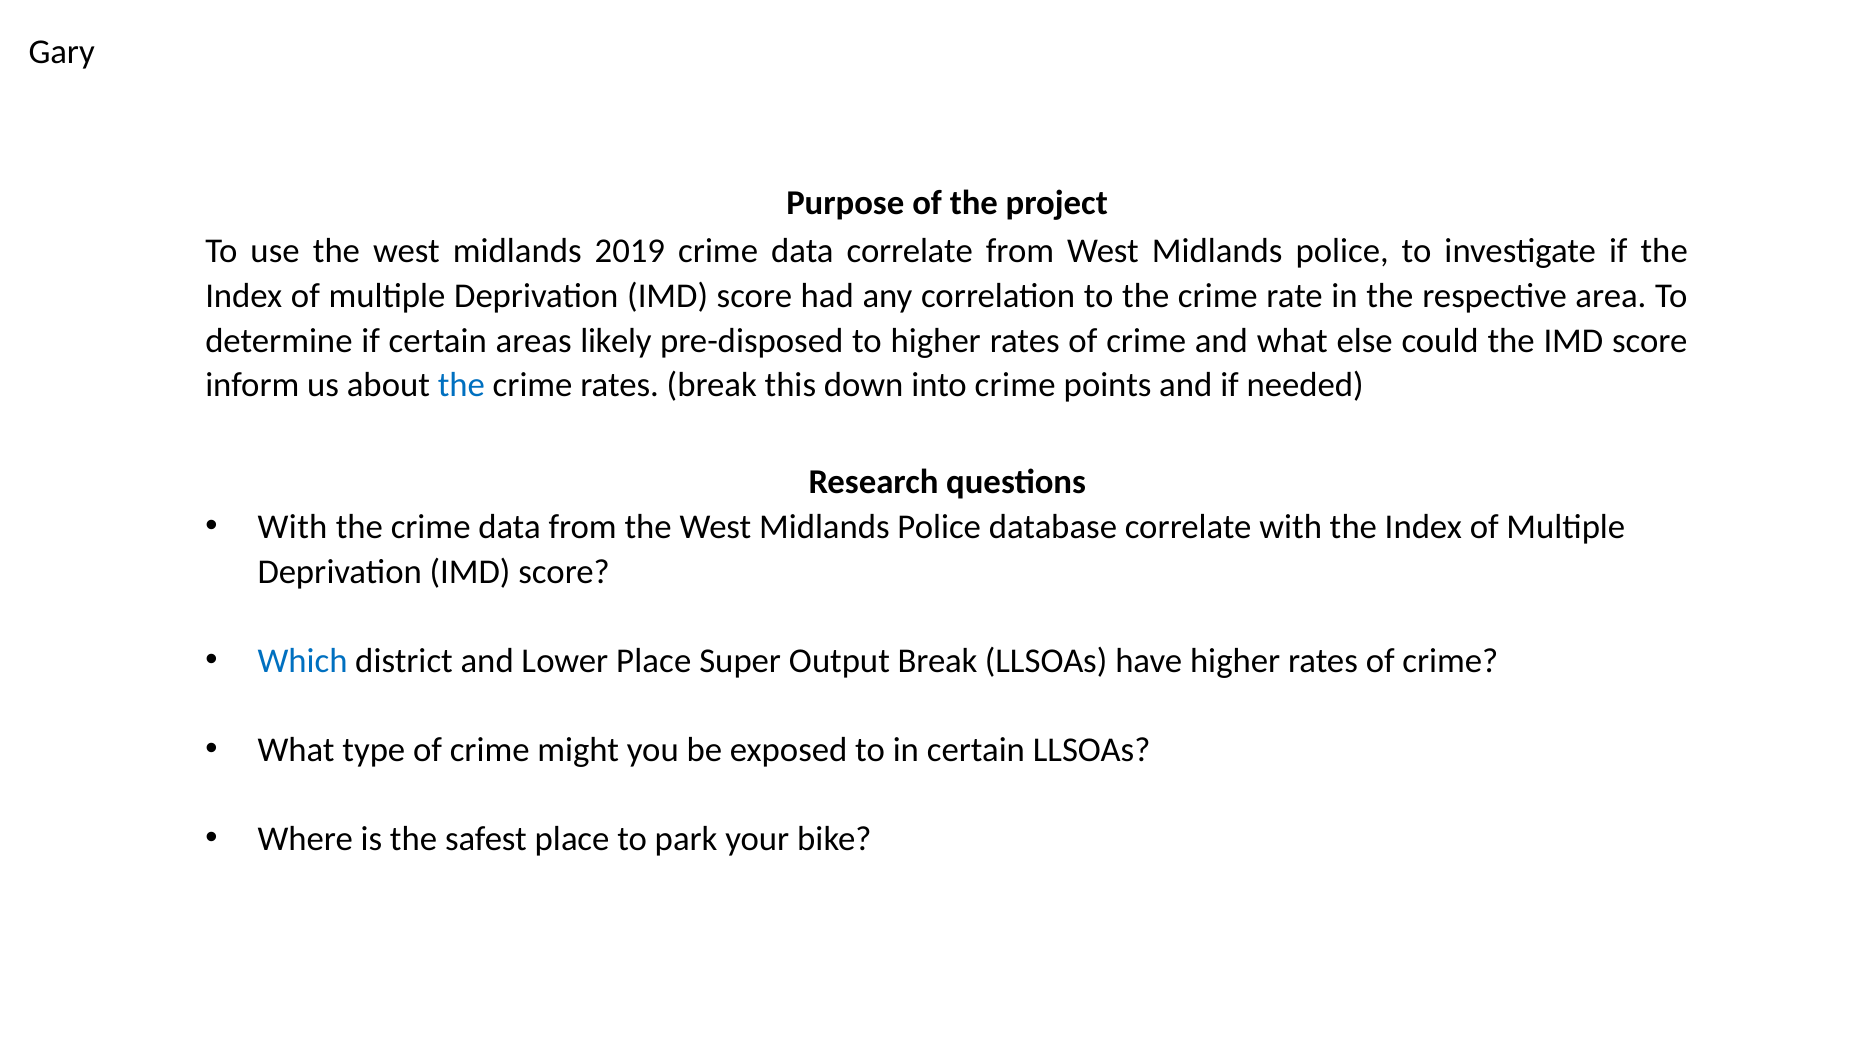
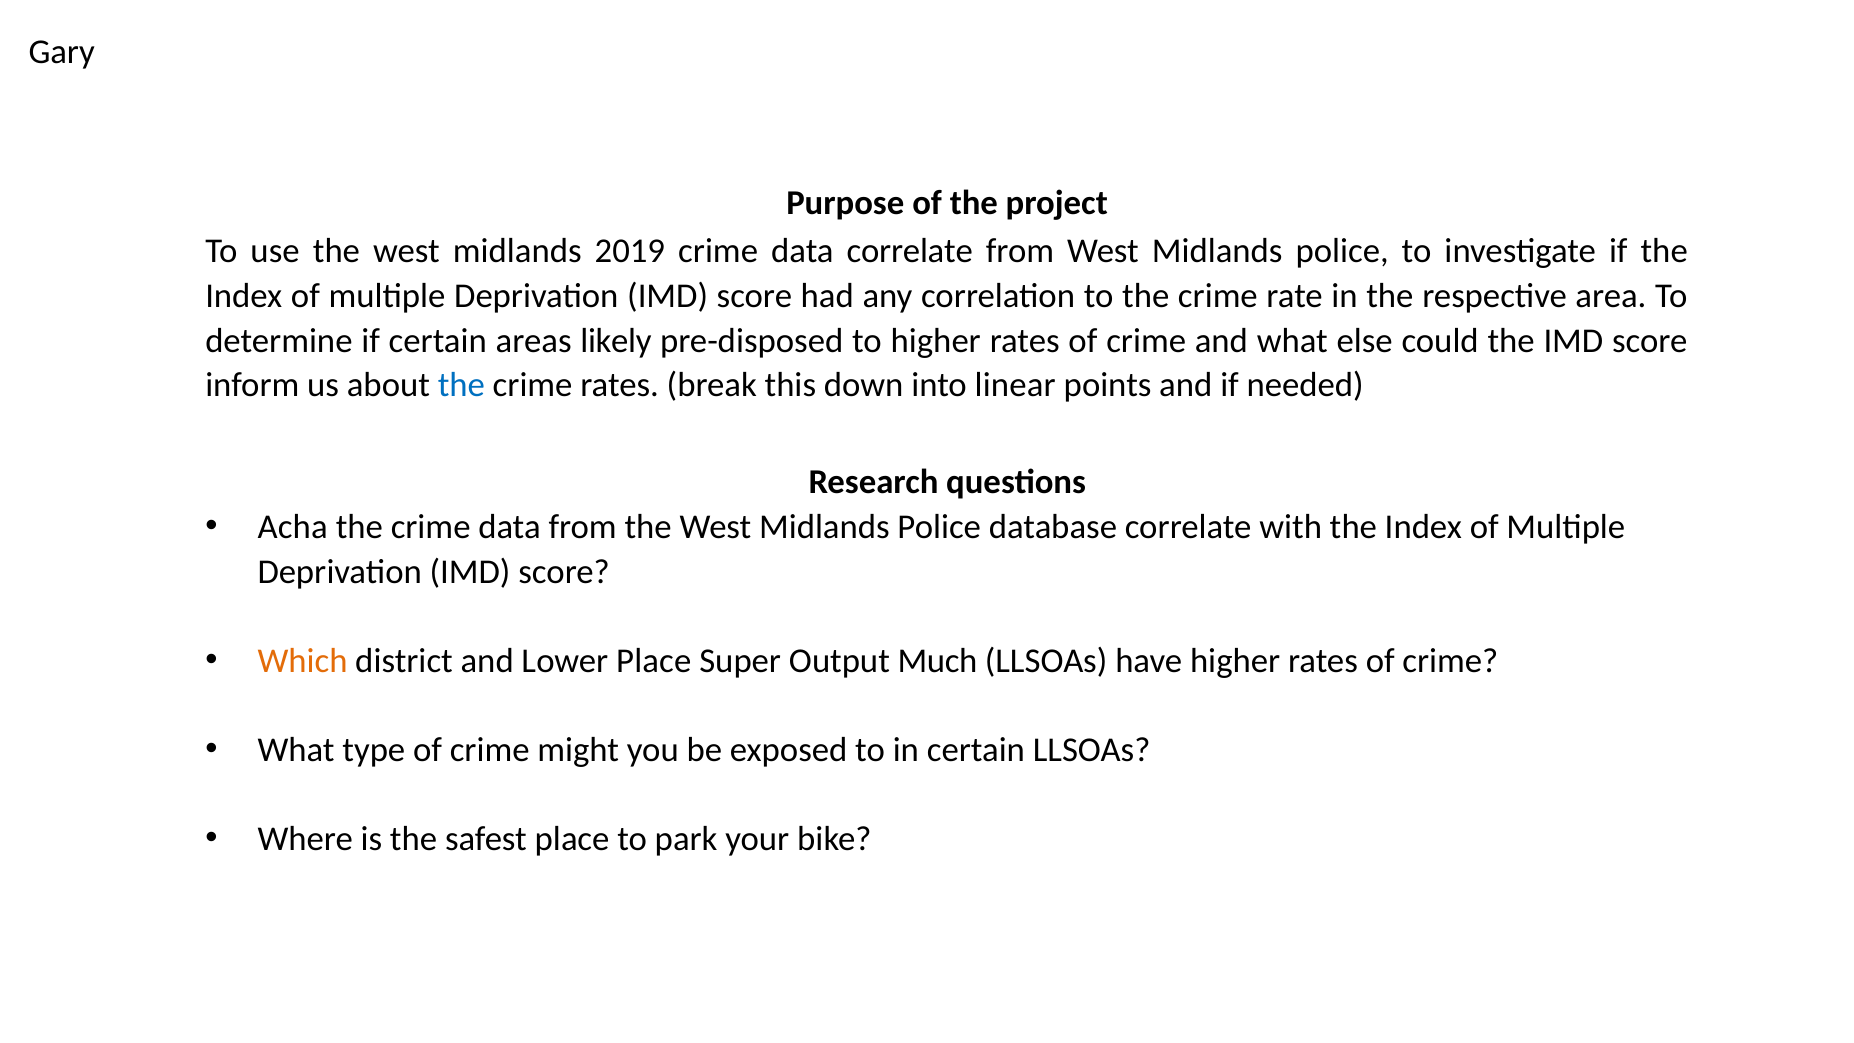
into crime: crime -> linear (1015, 385)
With: With -> Acha (293, 527)
Which colour: blue -> orange (303, 661)
Output Break: Break -> Much (938, 661)
